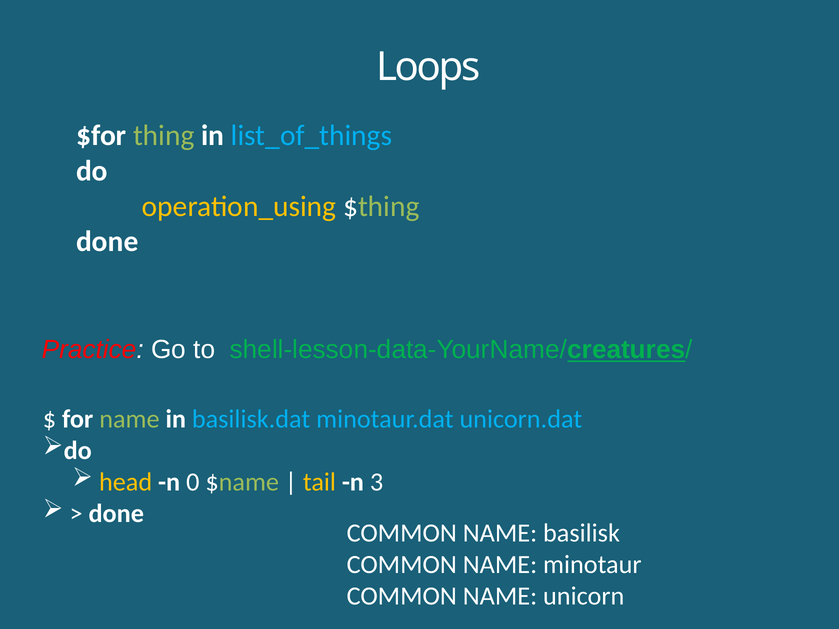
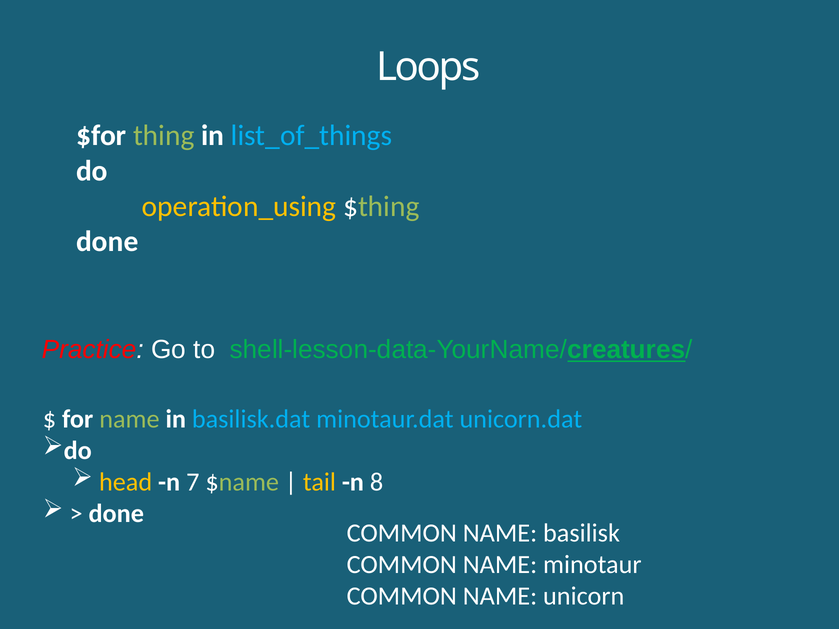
0: 0 -> 7 (193, 482)
3: 3 -> 8 (377, 482)
